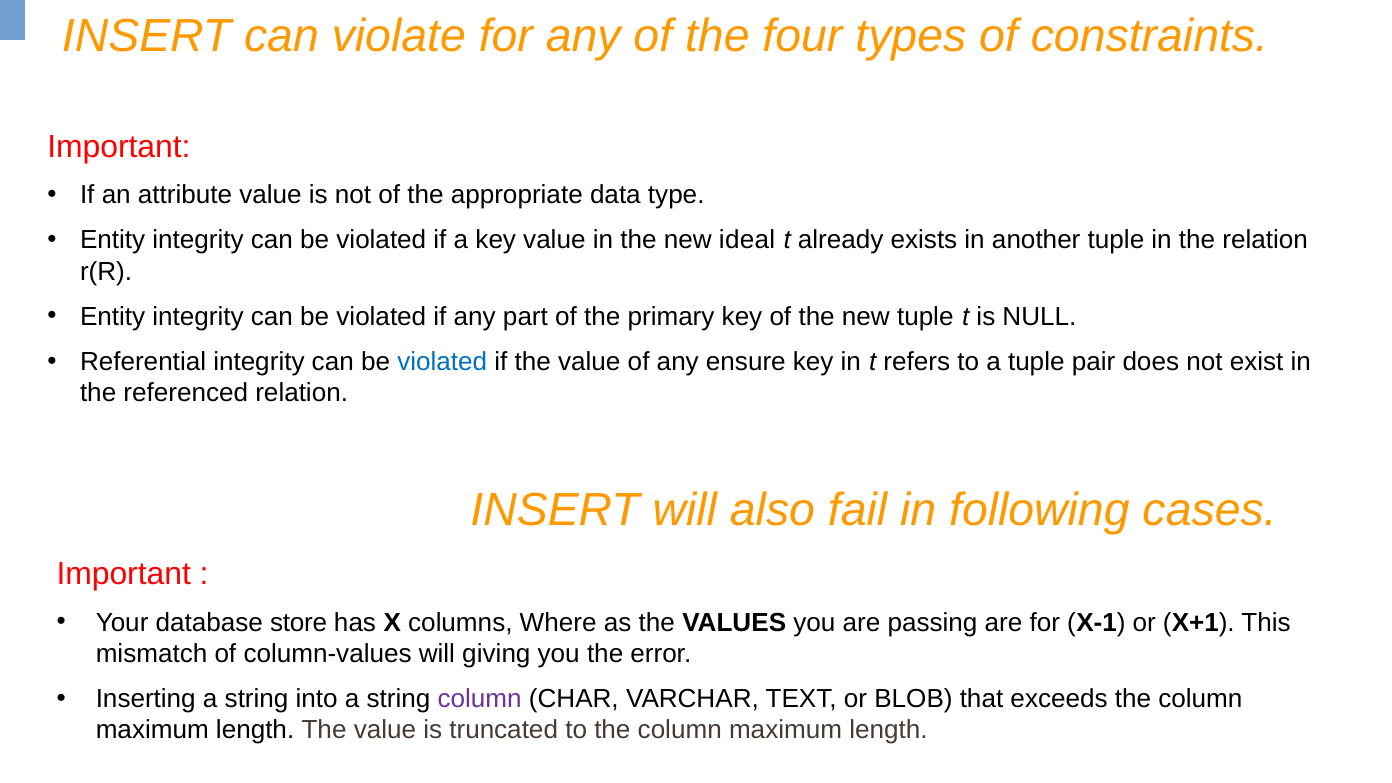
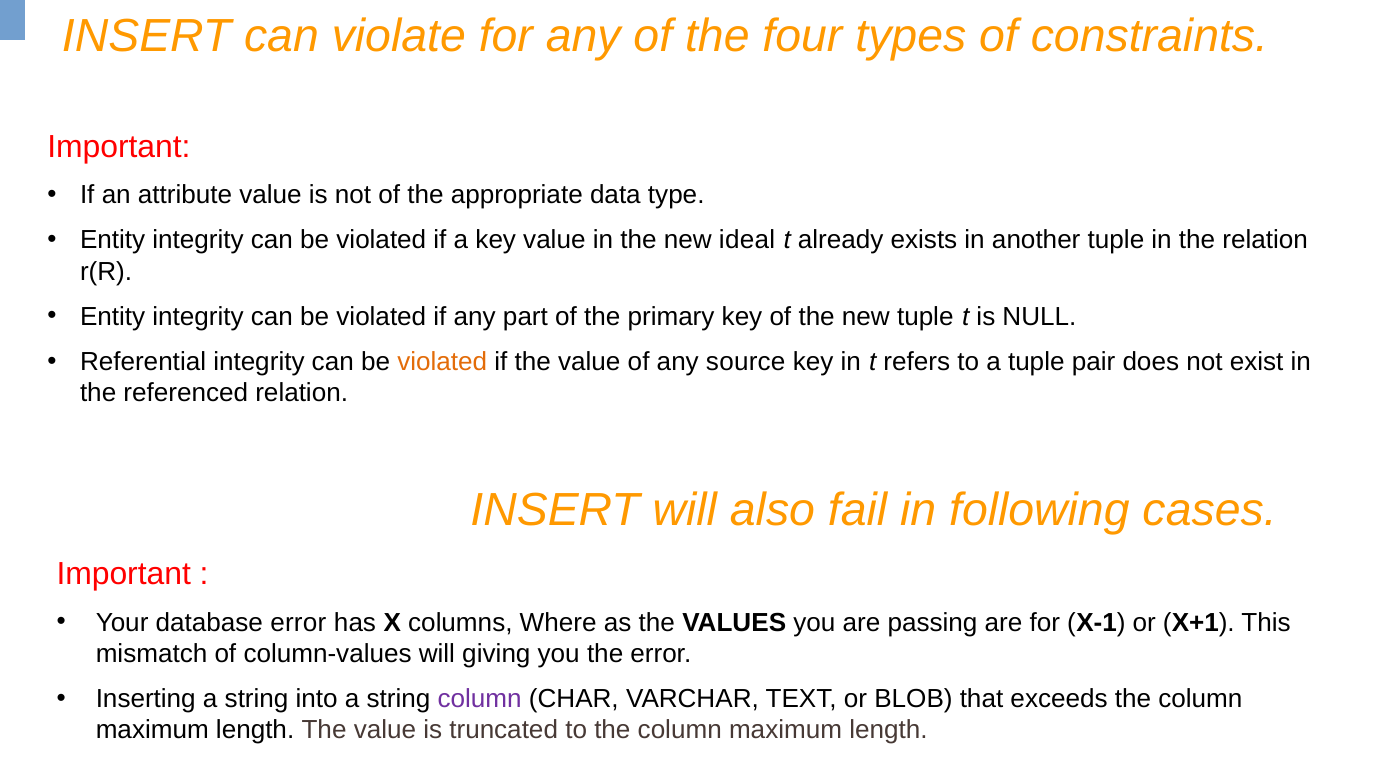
violated colour: blue -> orange (442, 362)
ensure: ensure -> source (746, 362)
database store: store -> error (298, 622)
